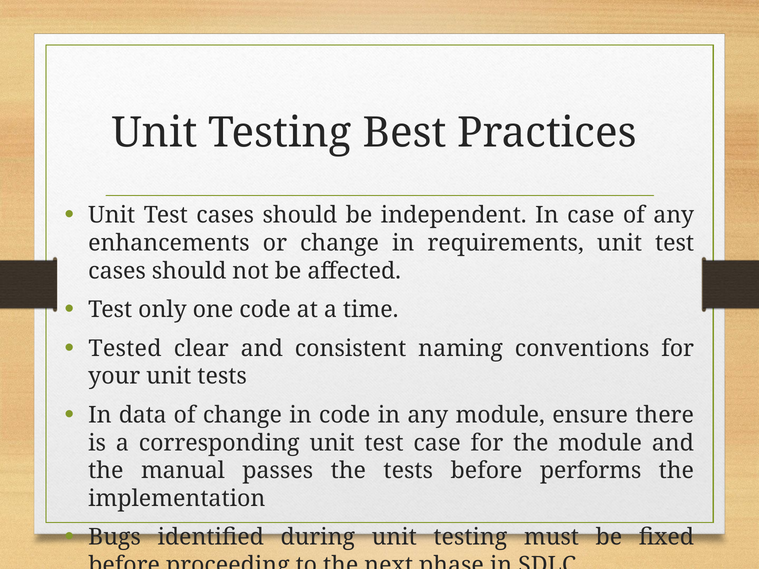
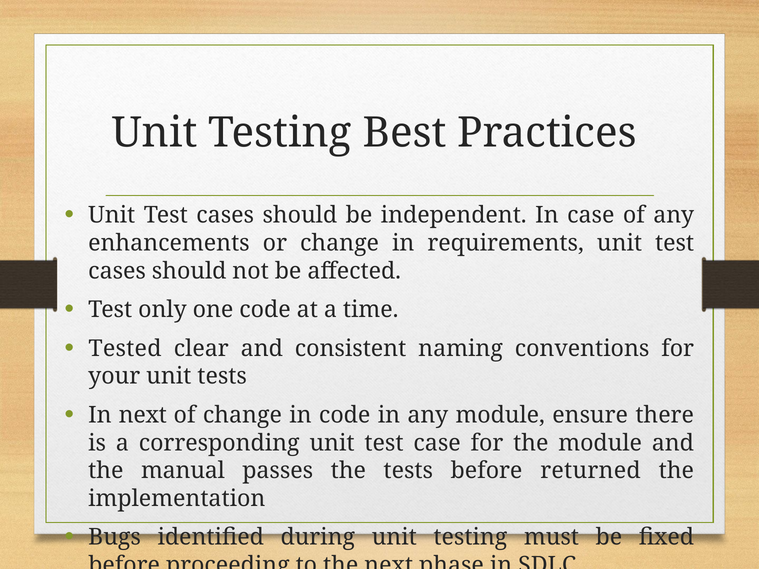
In data: data -> next (143, 415)
performs: performs -> returned (590, 471)
